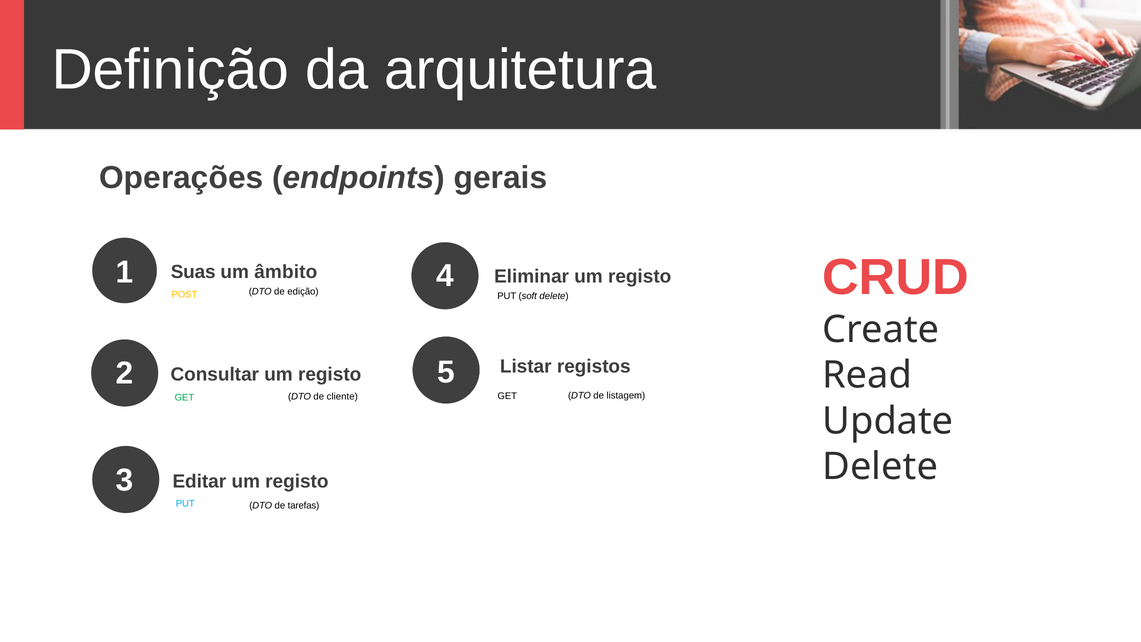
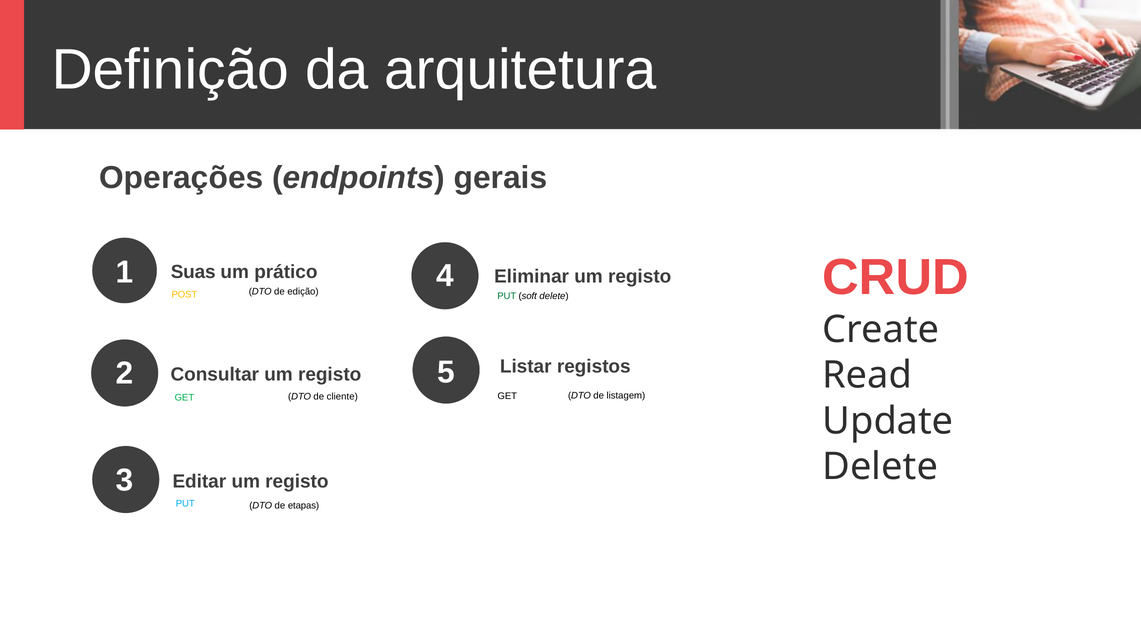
âmbito: âmbito -> prático (286, 272)
PUT colour: black -> green (507, 296)
tarefas: tarefas -> etapas (304, 505)
